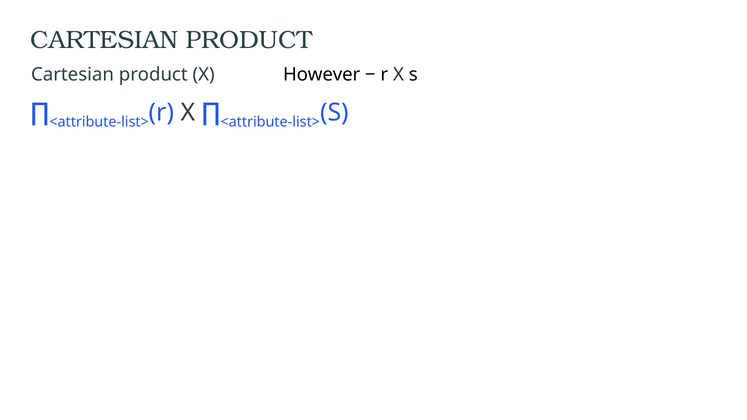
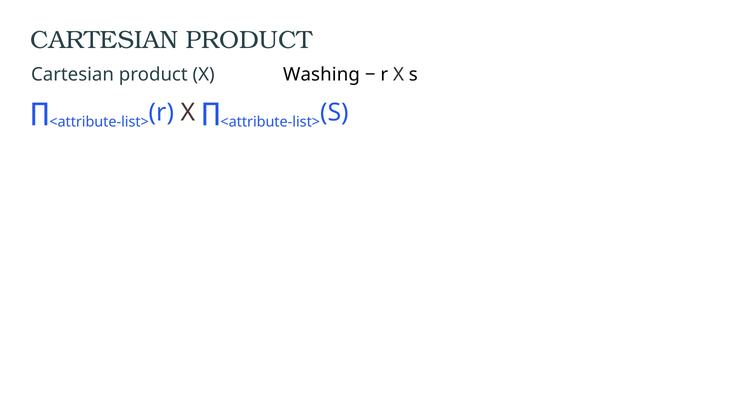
However: However -> Washing (321, 74)
